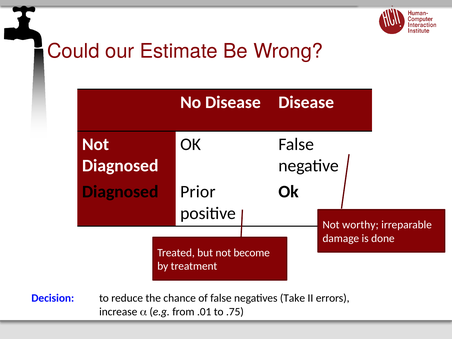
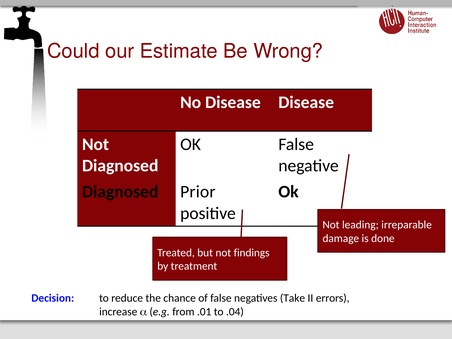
worthy: worthy -> leading (360, 225)
become: become -> findings (252, 253)
.75: .75 -> .04 (235, 312)
